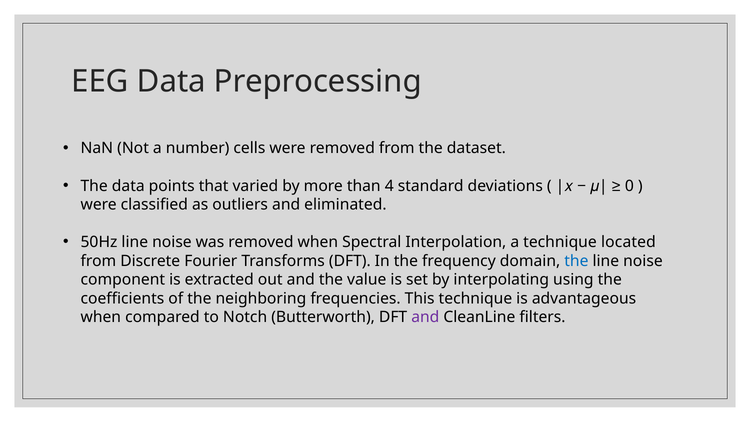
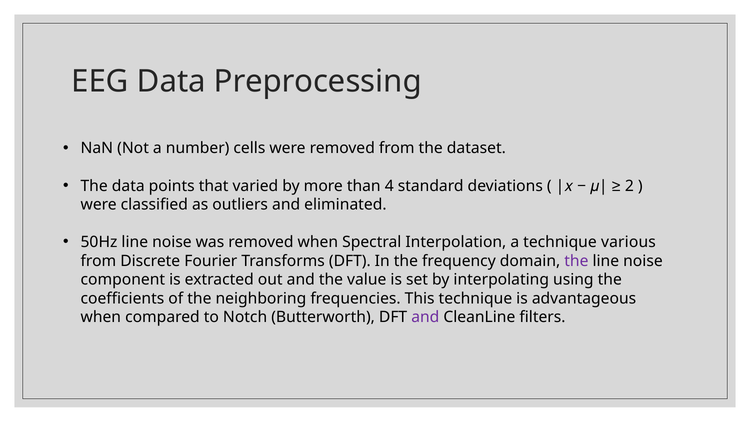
0: 0 -> 2 (629, 186)
located: located -> various (628, 242)
the colour: blue -> purple (576, 261)
